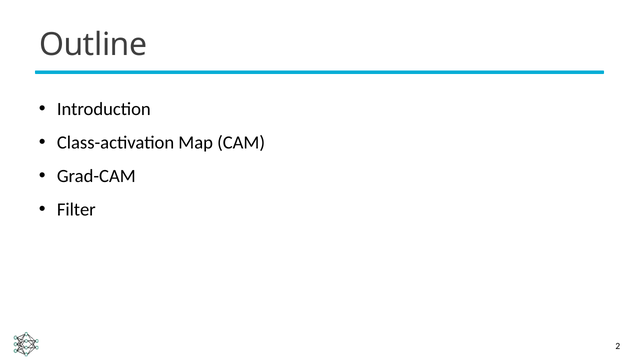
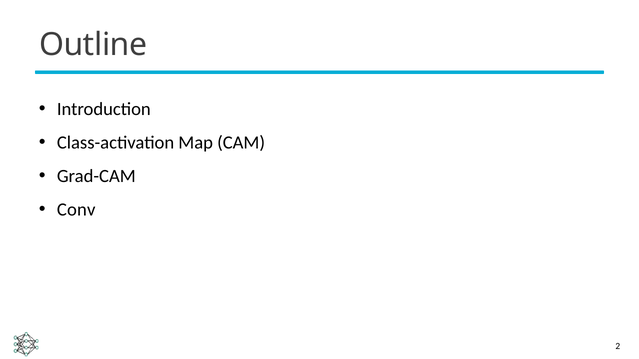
Filter: Filter -> Conv (76, 210)
